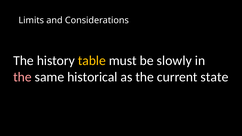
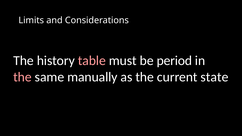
table colour: yellow -> pink (92, 61)
slowly: slowly -> period (174, 61)
historical: historical -> manually (92, 77)
